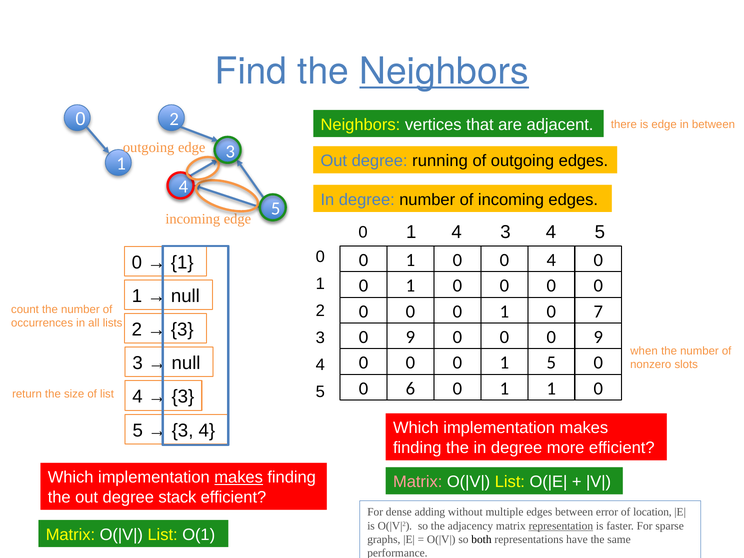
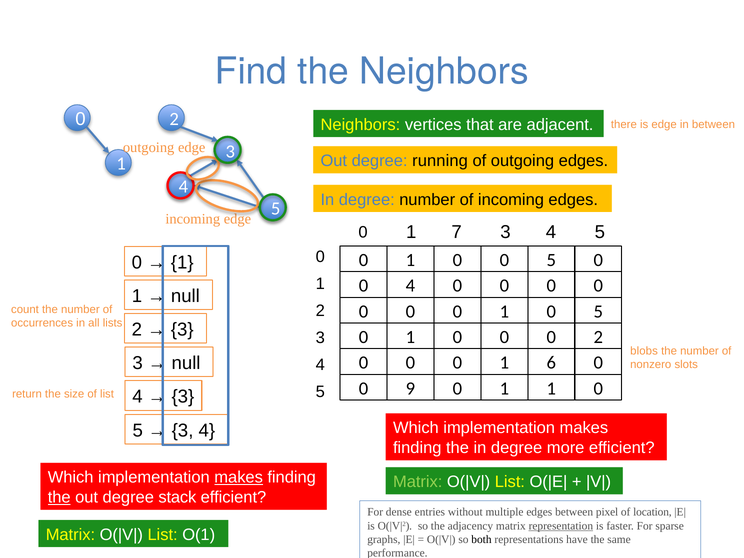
Neighbors underline: present -> none (444, 71)
4: 4 -> 7 (457, 232)
0 0 4: 4 -> 5 (551, 260)
1: 1 -> 4 (410, 286)
1 0 7: 7 -> 5 (598, 312)
9: 9 -> 1 (410, 337)
0 0 9: 9 -> 2 (598, 337)
when: when -> blobs (644, 351)
1 5: 5 -> 6 (551, 363)
6: 6 -> 9 (410, 389)
Matrix colour: pink -> light green (418, 482)
the underline: none -> present (59, 497)
adding: adding -> entries (430, 512)
error: error -> pixel (607, 512)
